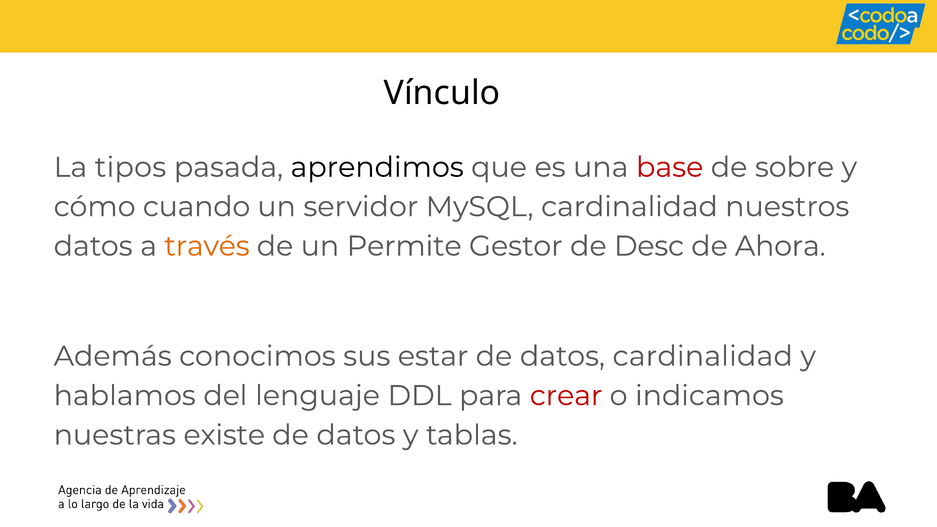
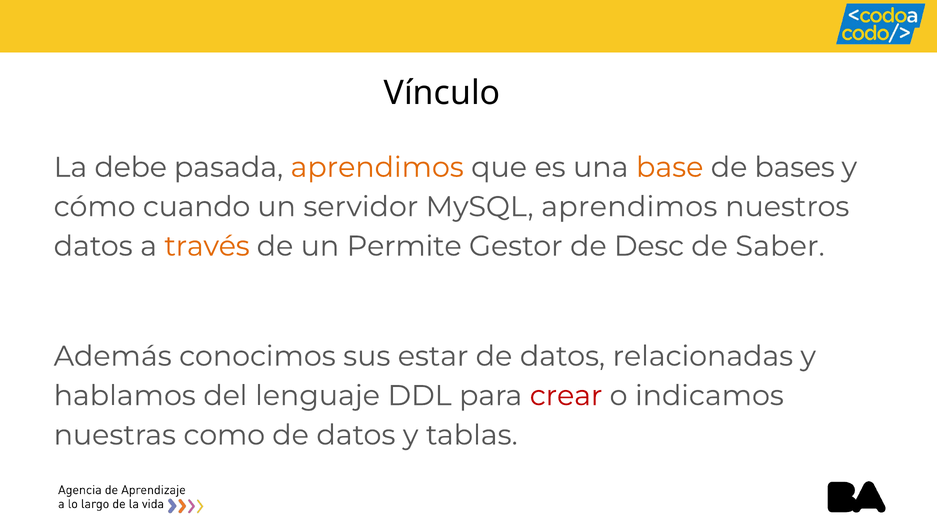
tipos: tipos -> debe (131, 167)
aprendimos colour: black -> orange (377, 167)
base colour: red -> orange (670, 167)
sobre: sobre -> bases (795, 167)
MySQL cardinalidad: cardinalidad -> aprendimos (629, 207)
Ahora: Ahora -> Saber (780, 246)
datos cardinalidad: cardinalidad -> relacionadas (703, 356)
existe: existe -> como (224, 435)
